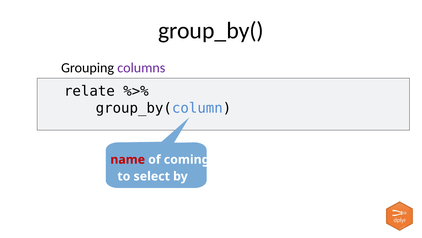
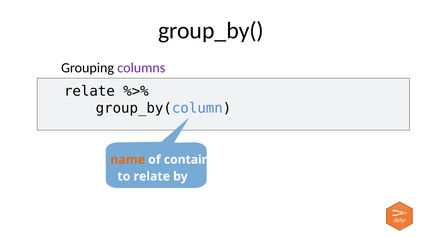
name colour: red -> orange (128, 159)
coming: coming -> contain (187, 159)
to select: select -> relate (152, 176)
